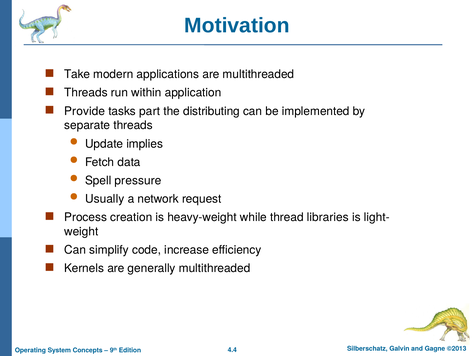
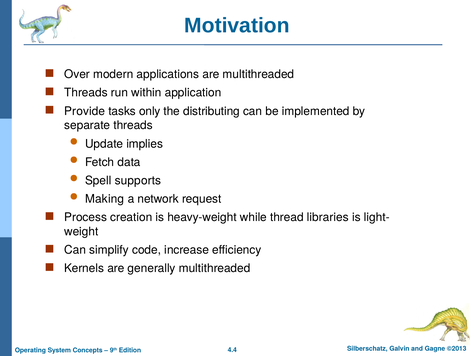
Take: Take -> Over (77, 74)
part: part -> only (150, 111)
pressure: pressure -> supports (138, 180)
Usually: Usually -> Making (105, 199)
